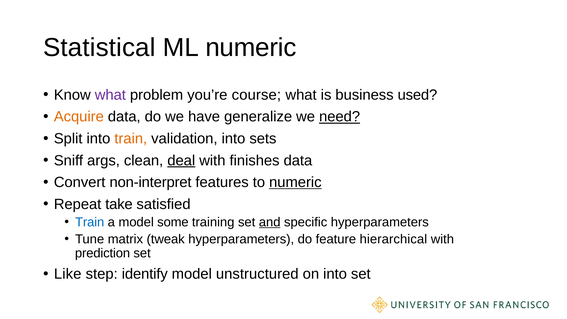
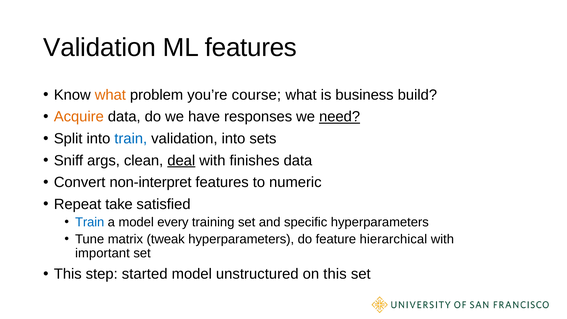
Statistical: Statistical -> Validation (100, 48)
ML numeric: numeric -> features (251, 48)
what colour: purple -> orange (110, 95)
used: used -> build (417, 95)
generalize: generalize -> responses (258, 117)
train colour: orange -> blue (131, 139)
numeric underline: present -> none (295, 182)
some: some -> every (173, 222)
and underline: present -> none (270, 222)
prediction: prediction -> important (102, 253)
Like: Like -> This (68, 274)
identify: identify -> started (145, 274)
on into: into -> this (335, 274)
